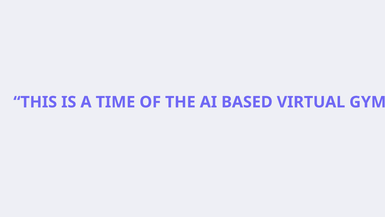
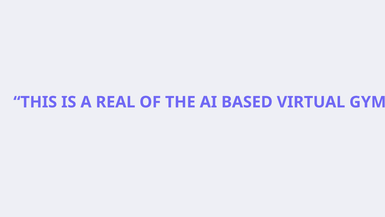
TIME: TIME -> REAL (115, 102)
